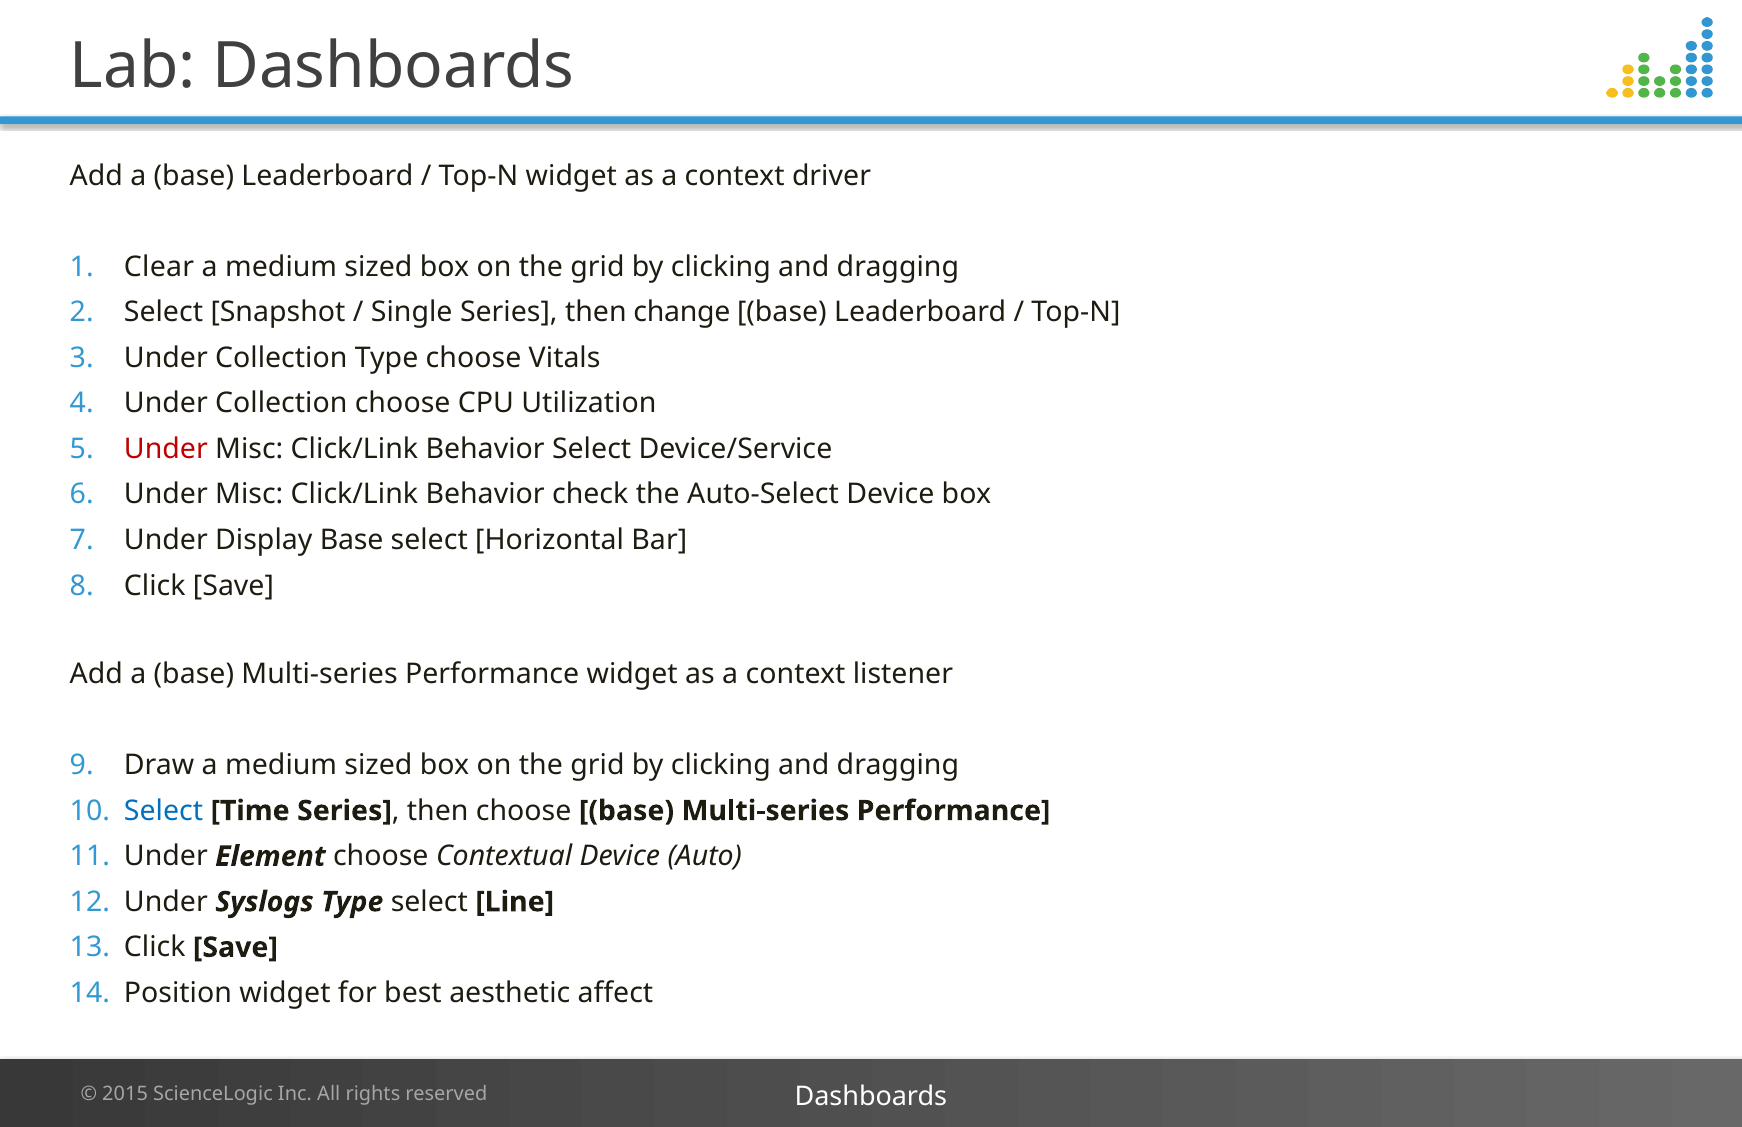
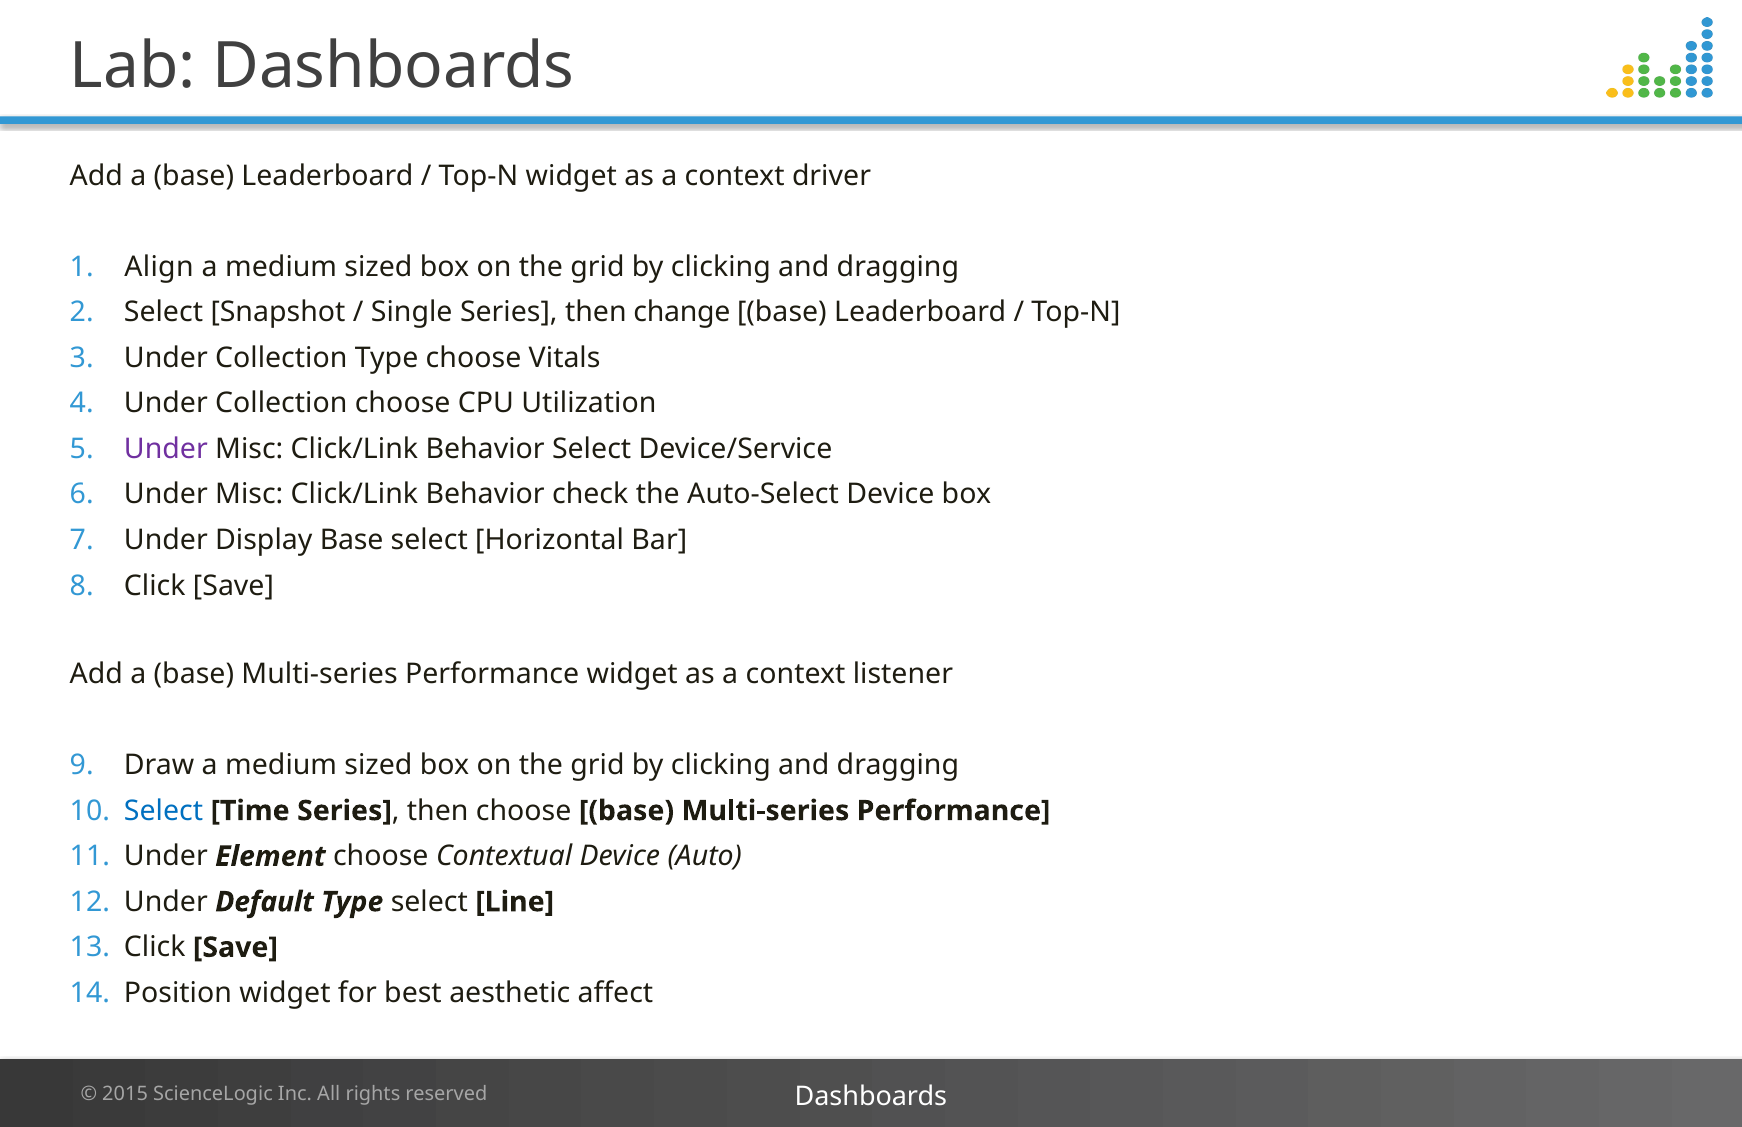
Clear: Clear -> Align (159, 267)
Under colour: red -> purple (166, 449)
Syslogs: Syslogs -> Default (265, 902)
